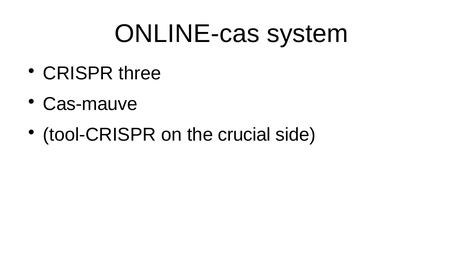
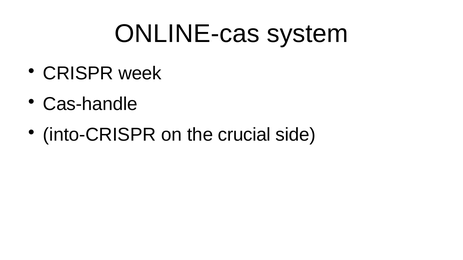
three: three -> week (140, 73)
Cas-mauve: Cas-mauve -> Cas-handle (90, 104)
tool-CRISPR: tool-CRISPR -> into-CRISPR (99, 135)
